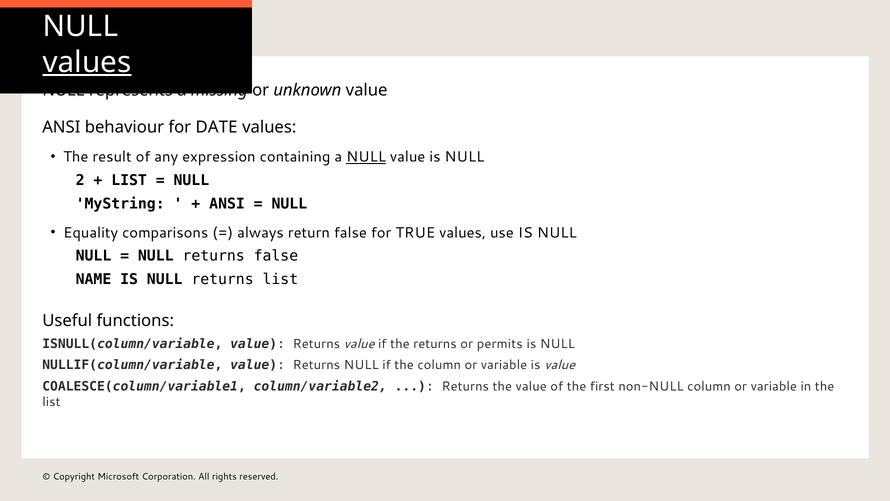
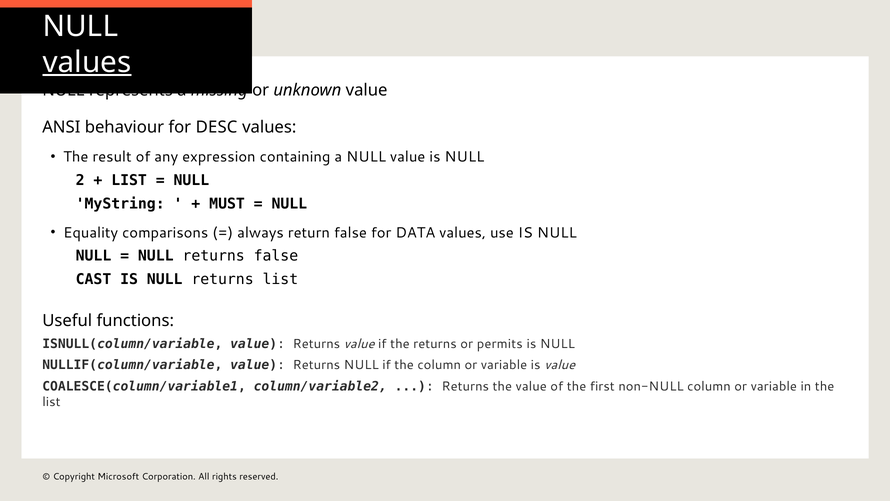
DATE: DATE -> DESC (217, 127)
NULL underline: present -> none (366, 157)
ANSI: ANSI -> MUST (227, 204)
TRUE: TRUE -> DATA (415, 233)
NAME: NAME -> CAST (94, 279)
